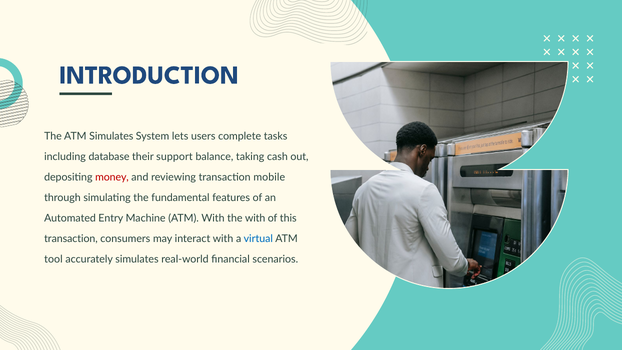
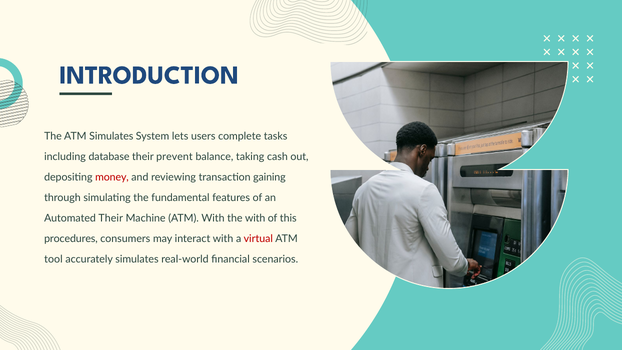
support: support -> prevent (174, 157)
mobile: mobile -> gaining (269, 177)
Automated Entry: Entry -> Their (111, 218)
transaction: transaction -> procedures (71, 239)
virtual colour: blue -> red (258, 239)
